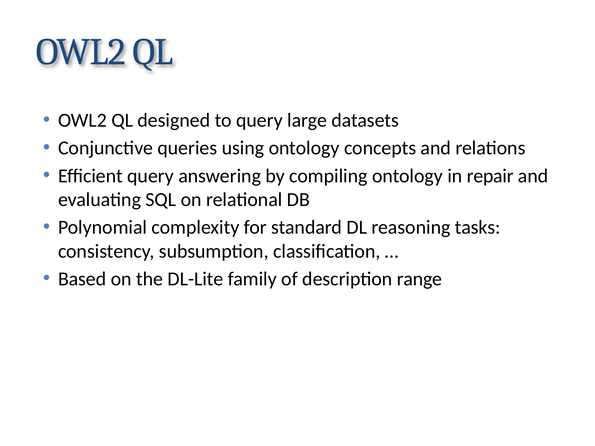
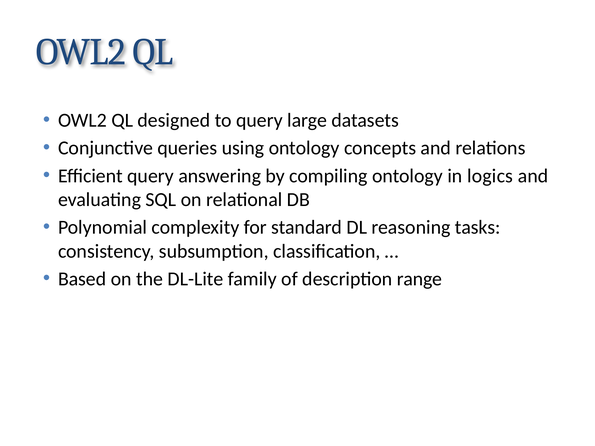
repair: repair -> logics (490, 176)
